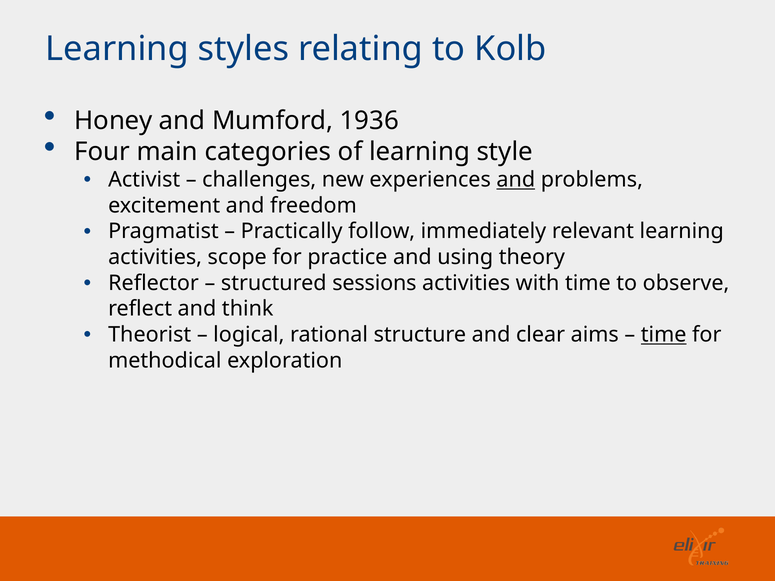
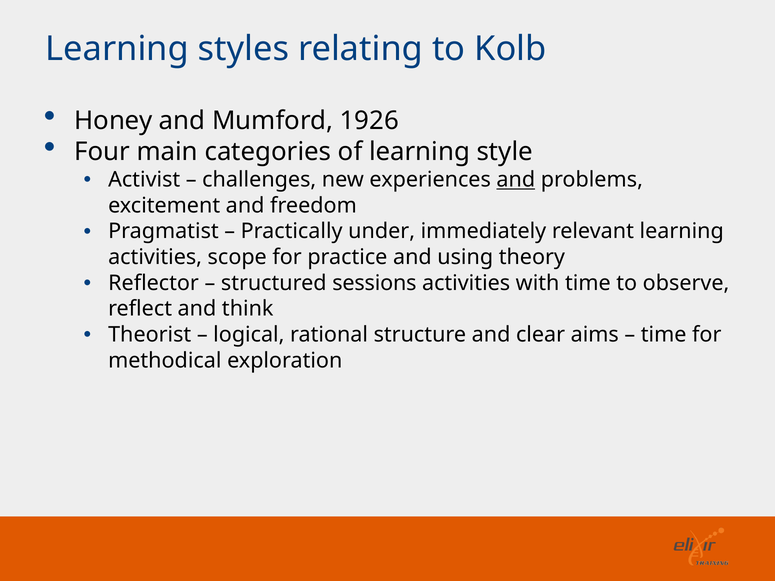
1936: 1936 -> 1926 (369, 121)
follow: follow -> under (382, 231)
time underline: present -> none (664, 335)
